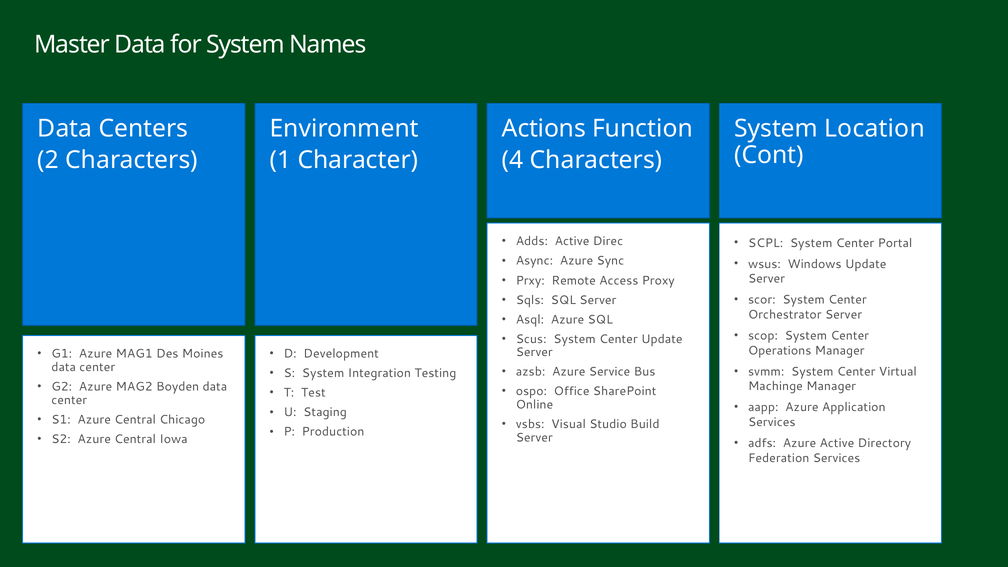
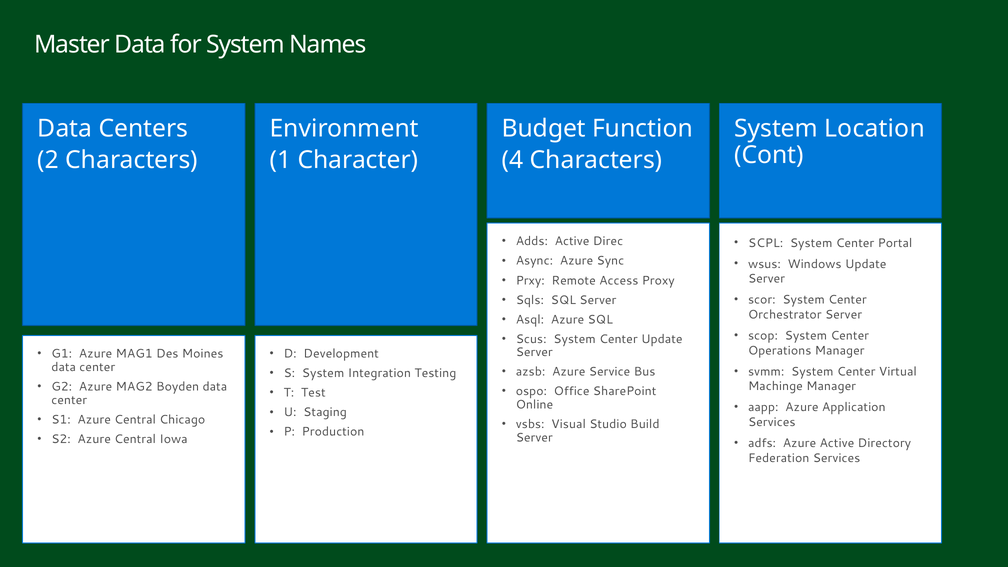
Actions: Actions -> Budget (544, 128)
